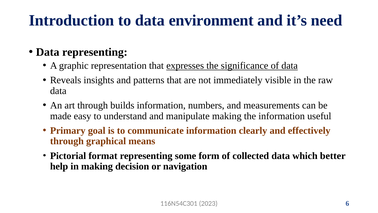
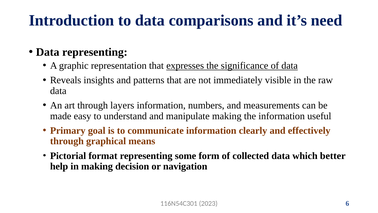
environment: environment -> comparisons (211, 20)
builds: builds -> layers (122, 105)
